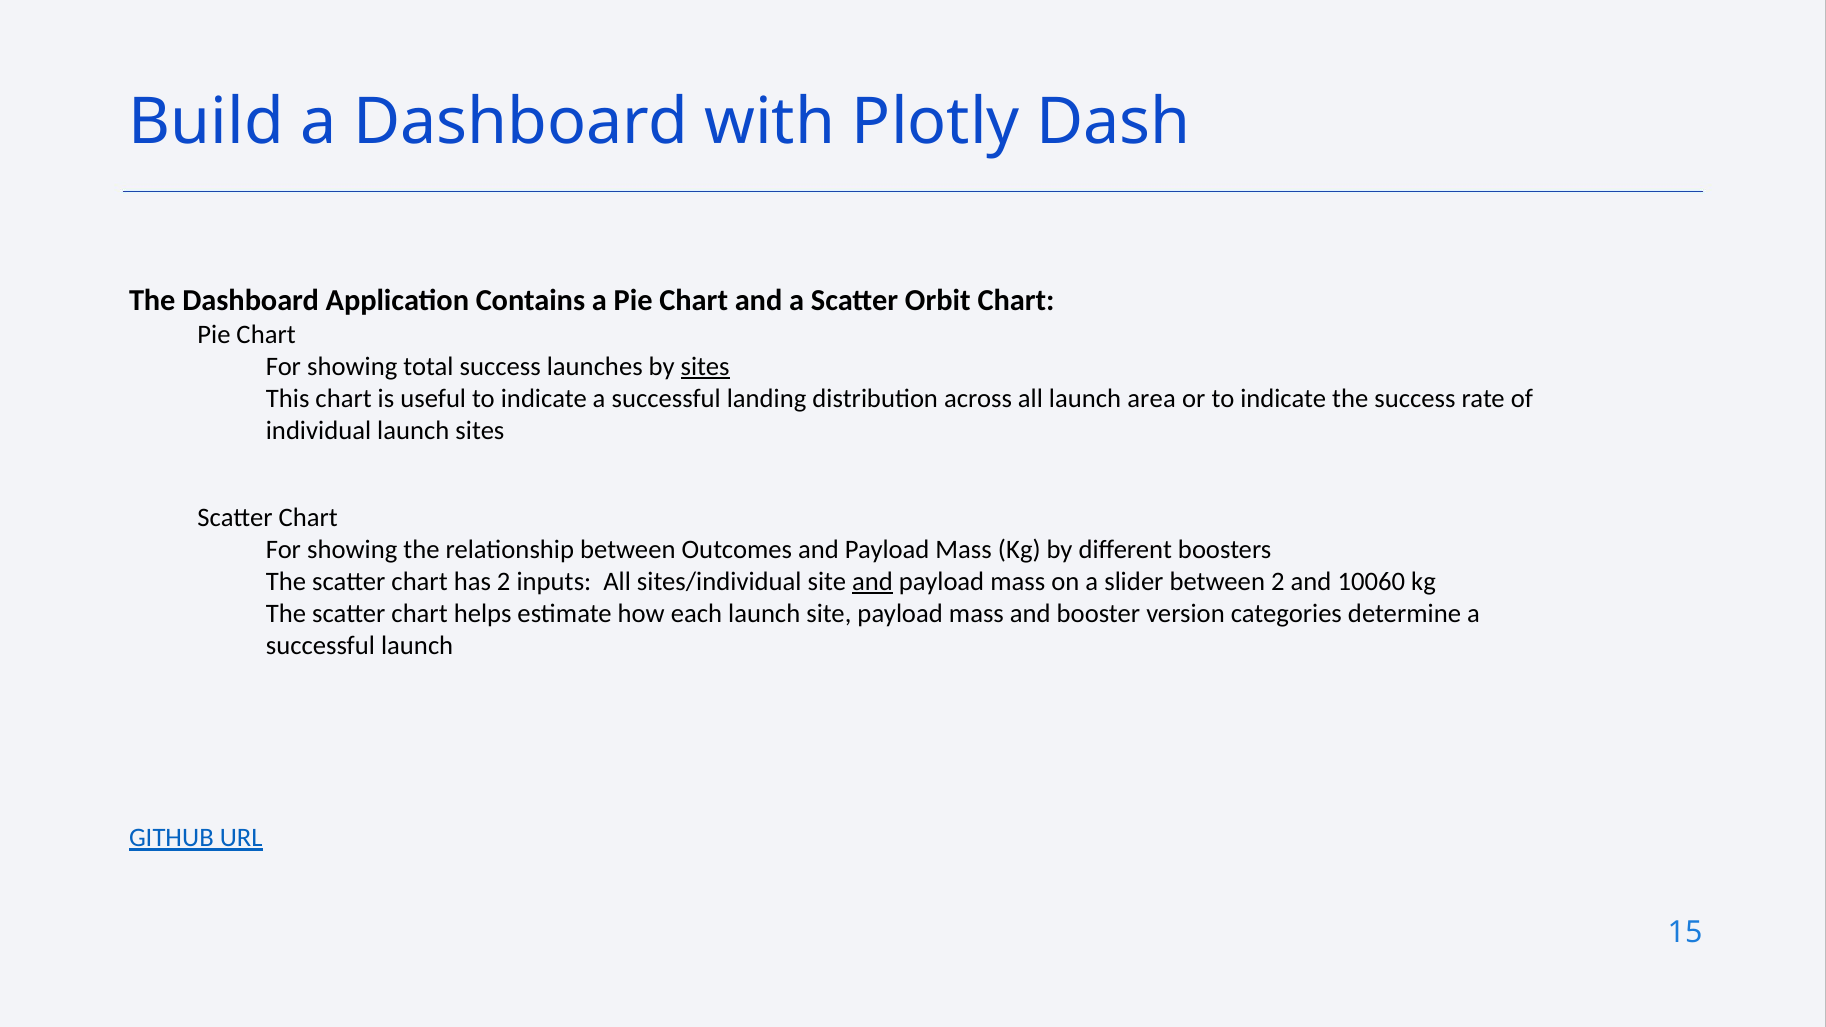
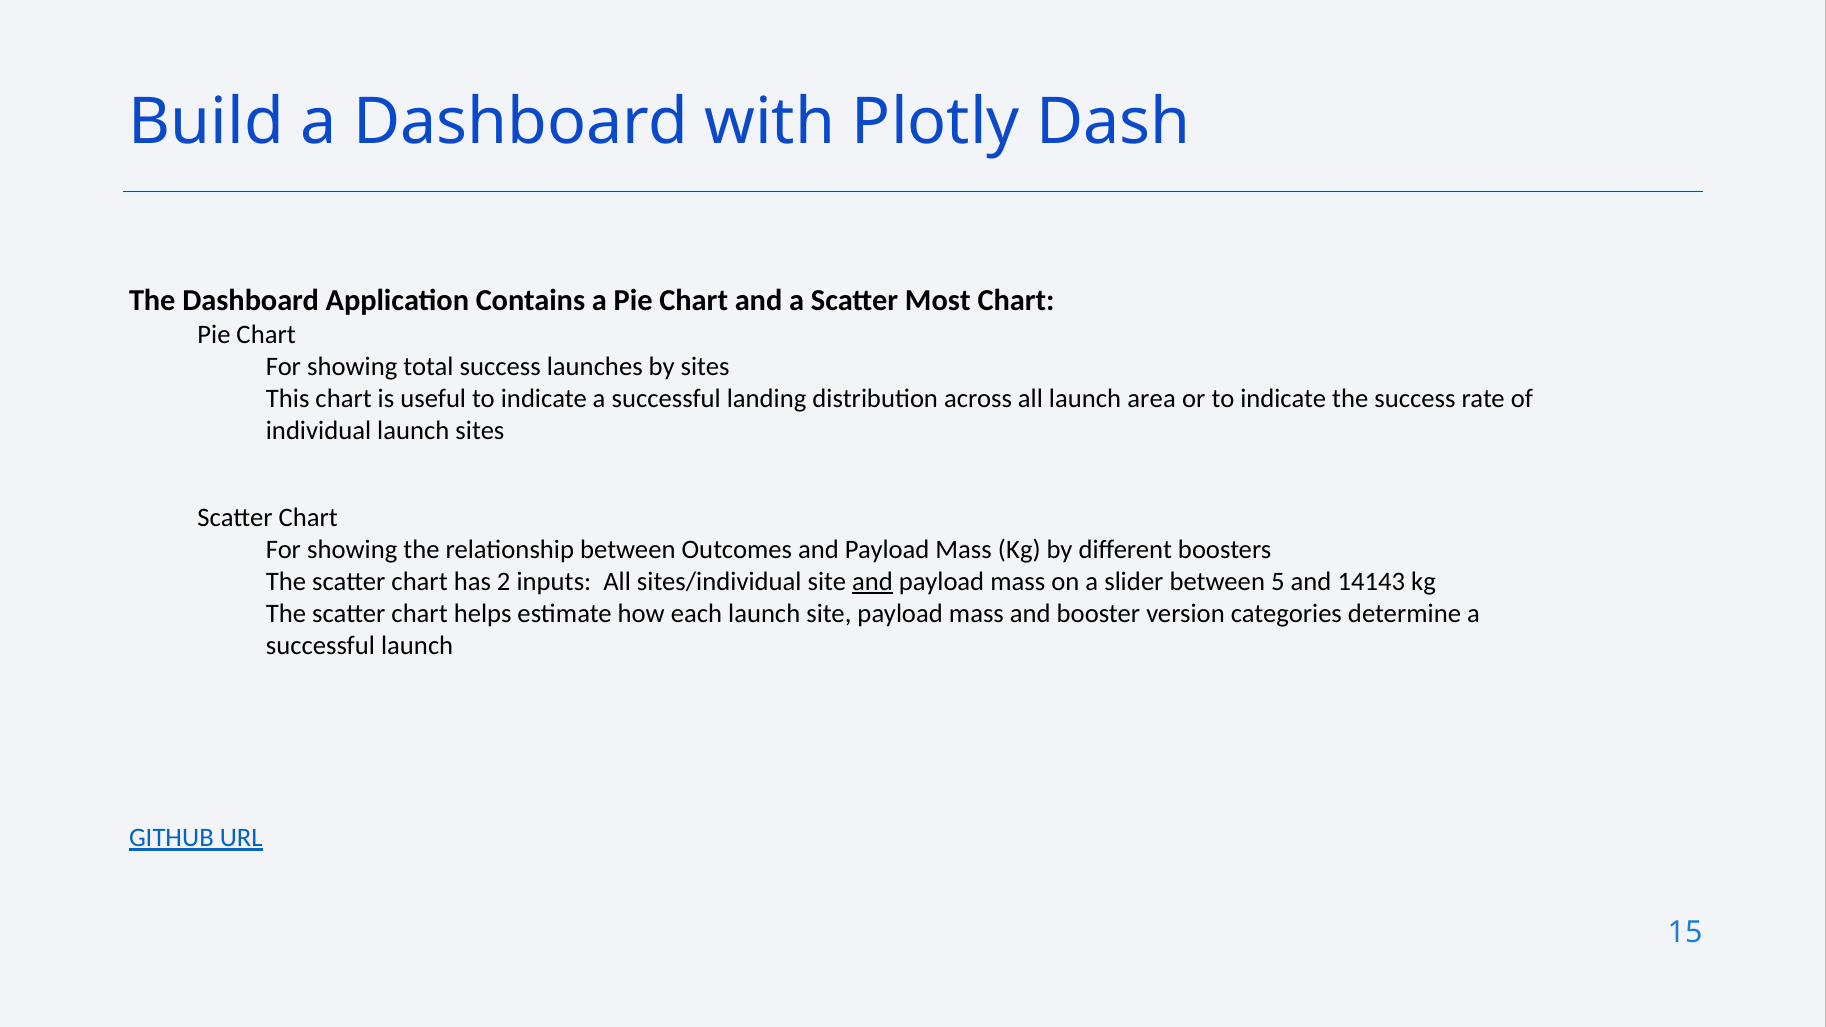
Orbit: Orbit -> Most (938, 301)
sites underline: present -> none (705, 367)
between 2: 2 -> 5 (1278, 582)
10060: 10060 -> 14143 (1371, 582)
